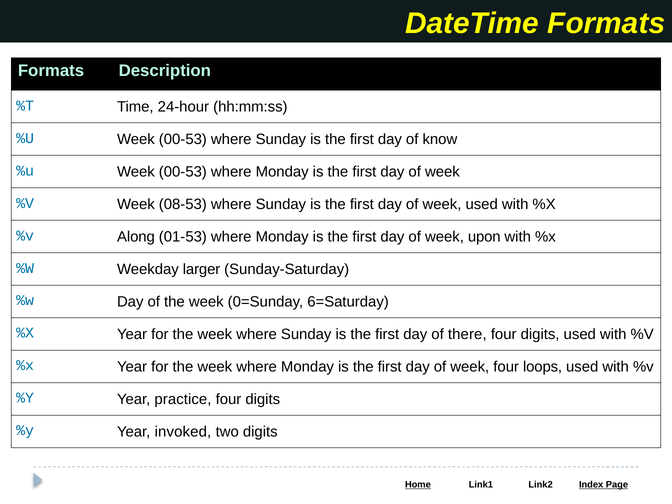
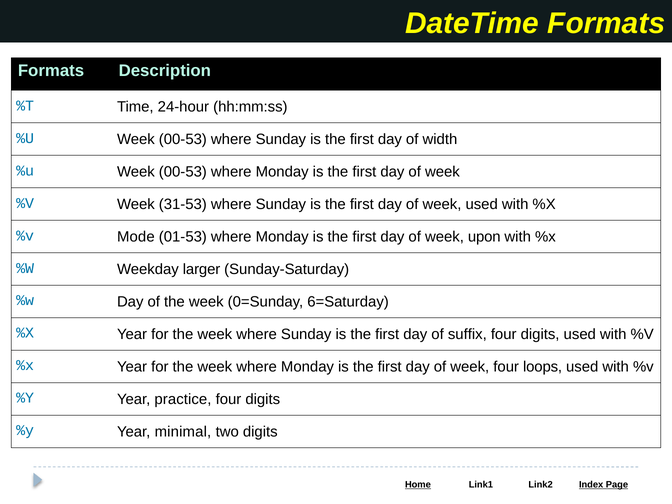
know: know -> width (440, 139)
08-53: 08-53 -> 31-53 (183, 204)
Along: Along -> Mode (136, 237)
there: there -> suffix (467, 334)
invoked: invoked -> minimal (183, 432)
